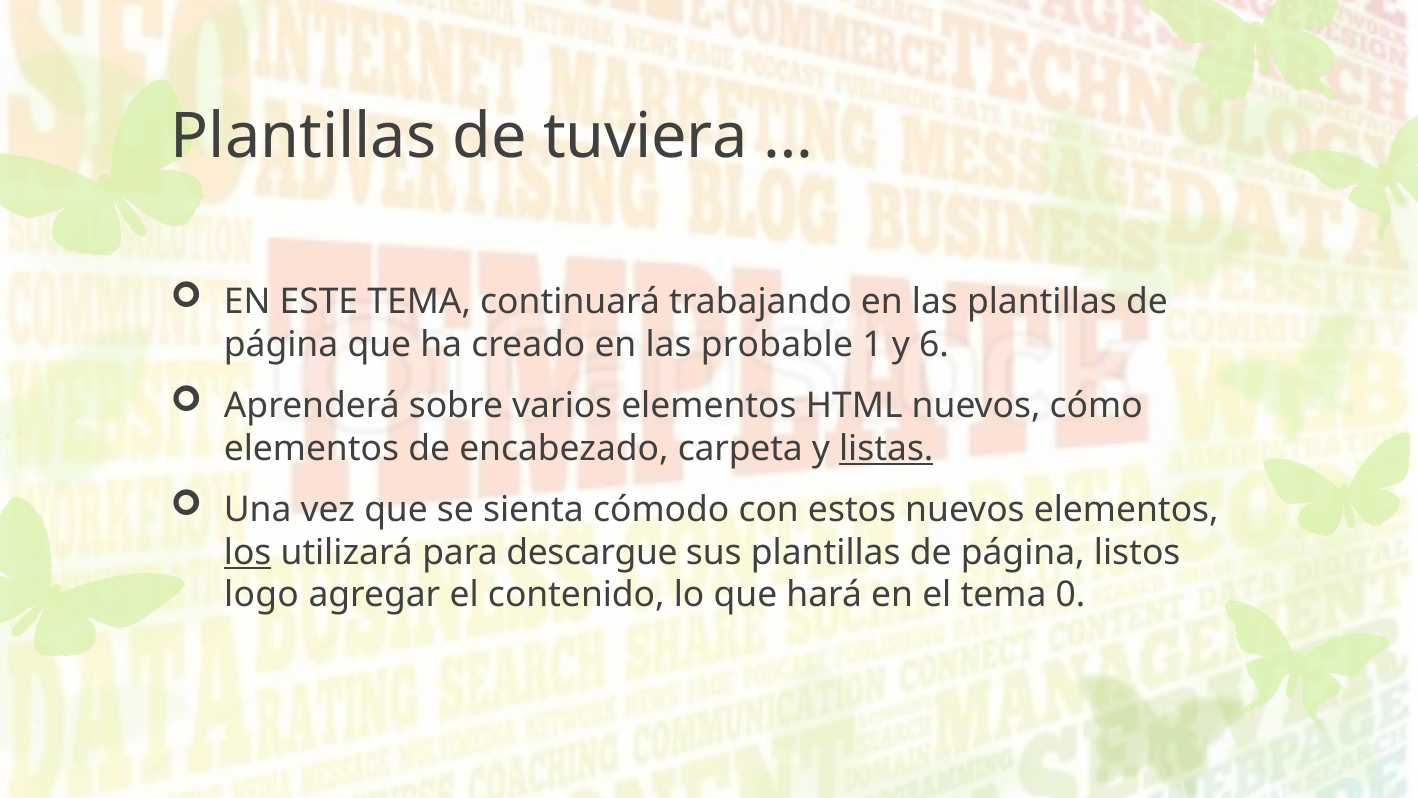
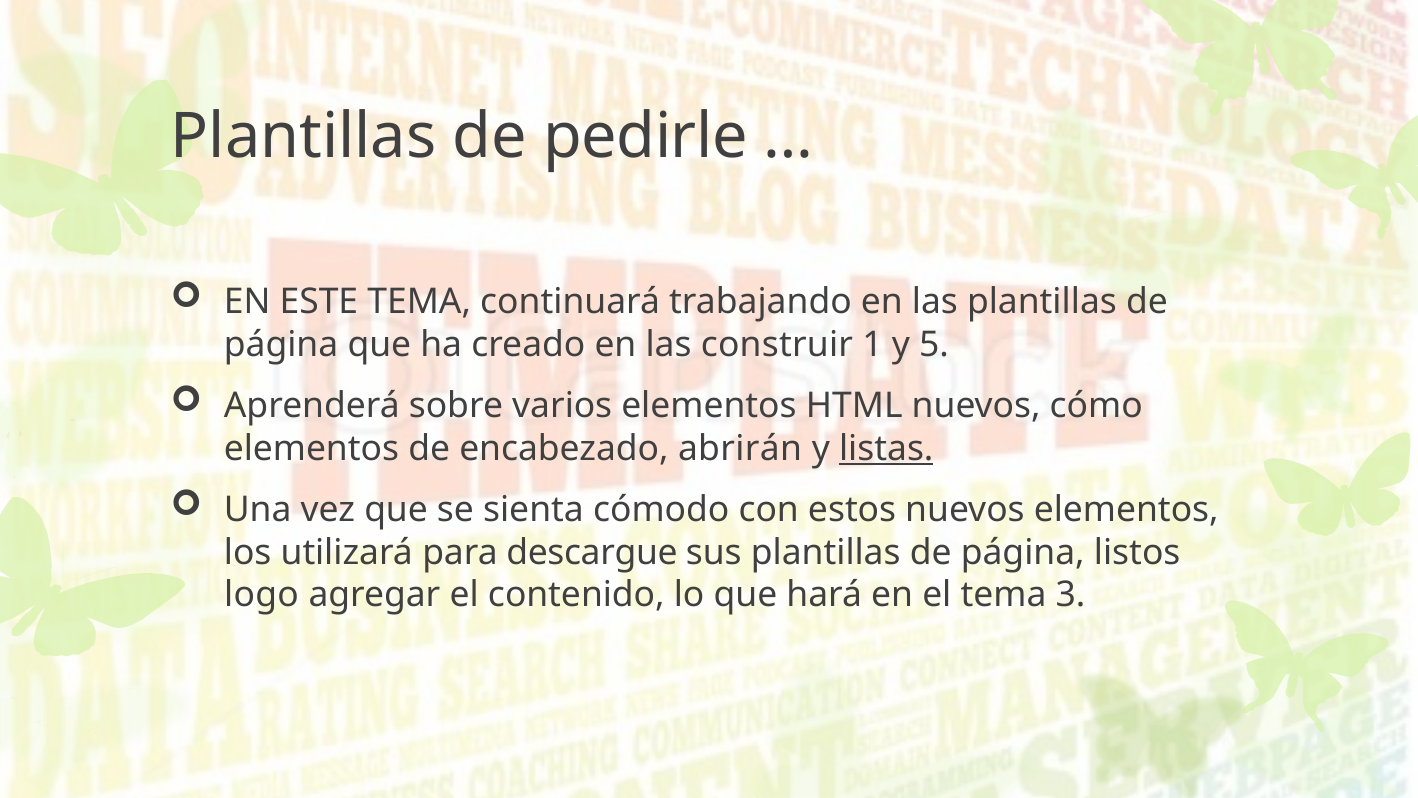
tuviera: tuviera -> pedirle (646, 137)
probable: probable -> construir (777, 344)
6: 6 -> 5 (934, 344)
carpeta: carpeta -> abrirán (740, 448)
los underline: present -> none (248, 552)
0: 0 -> 3 (1071, 595)
